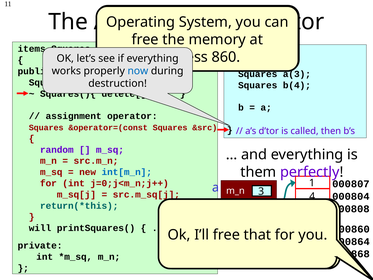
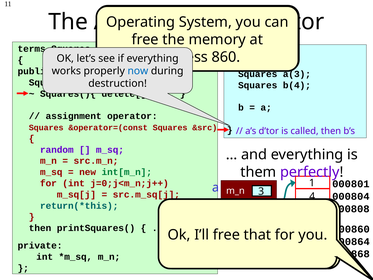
items: items -> terms (32, 49)
int[m_n colour: blue -> green (127, 172)
000807: 000807 -> 000801 (351, 184)
will: will -> then (40, 228)
